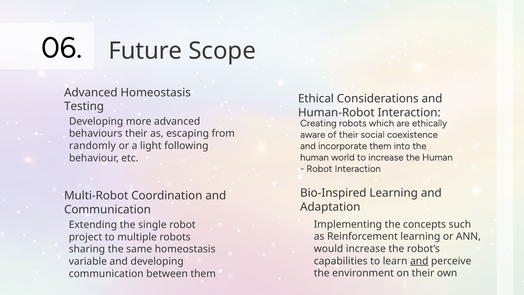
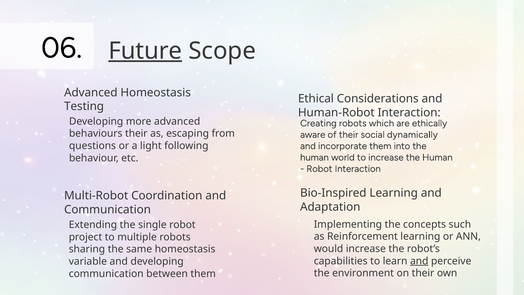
Future underline: none -> present (145, 51)
coexistence: coexistence -> dynamically (412, 135)
randomly: randomly -> questions (92, 146)
